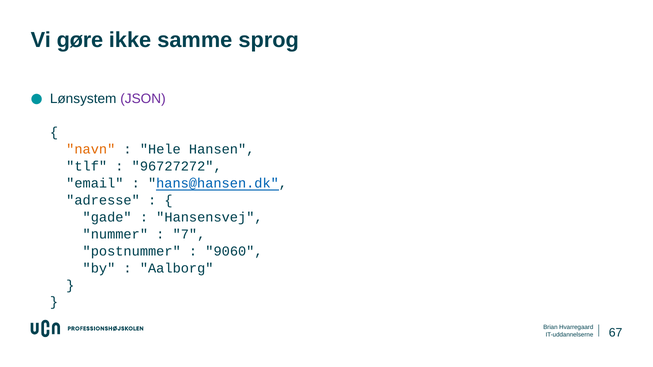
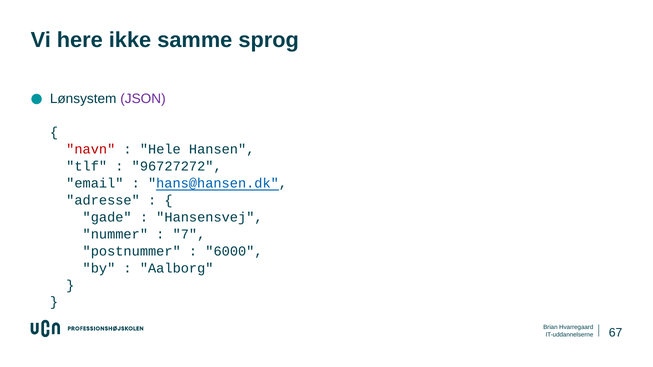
gøre: gøre -> here (80, 40)
navn colour: orange -> red (91, 150)
9060: 9060 -> 6000 (234, 251)
